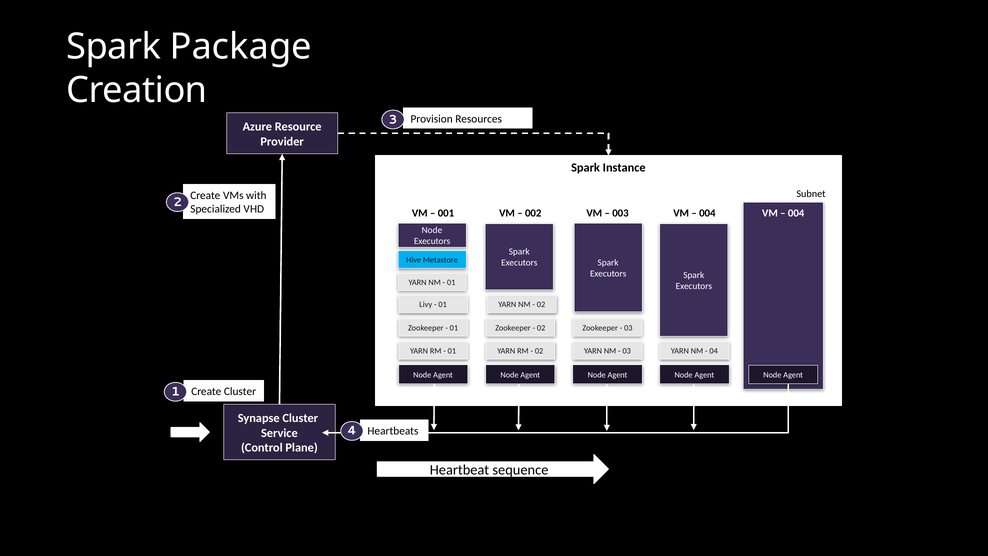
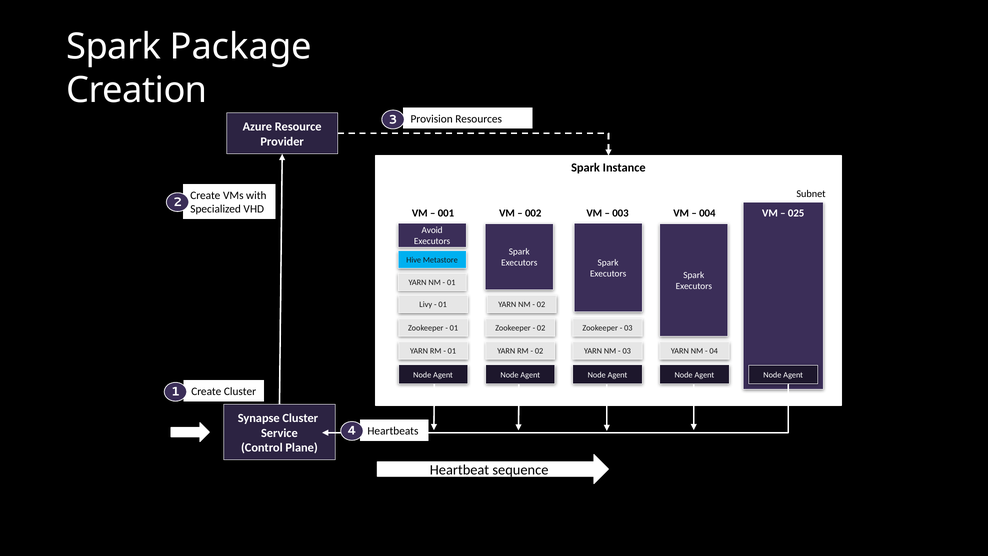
004: 004 -> 025 (796, 213)
Node: Node -> Avoid (432, 230)
